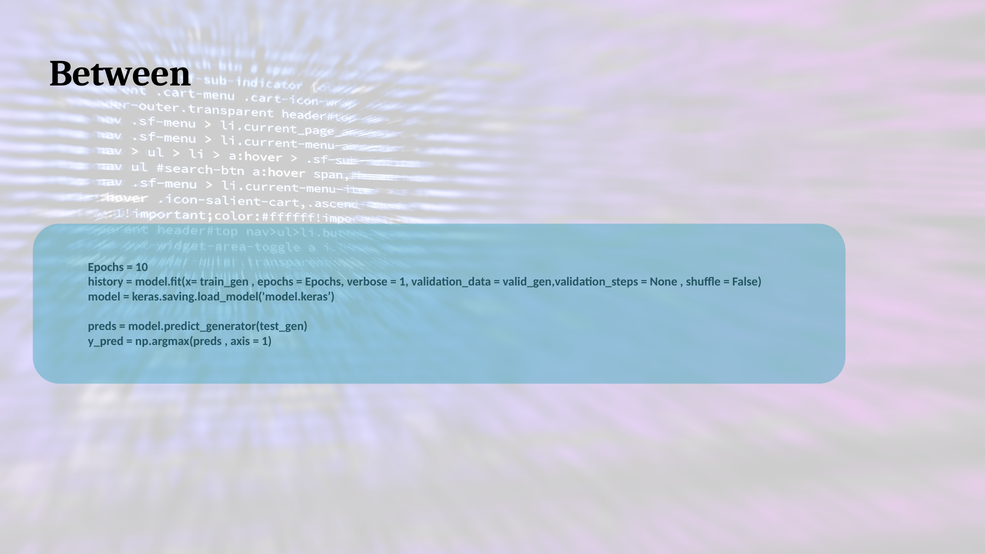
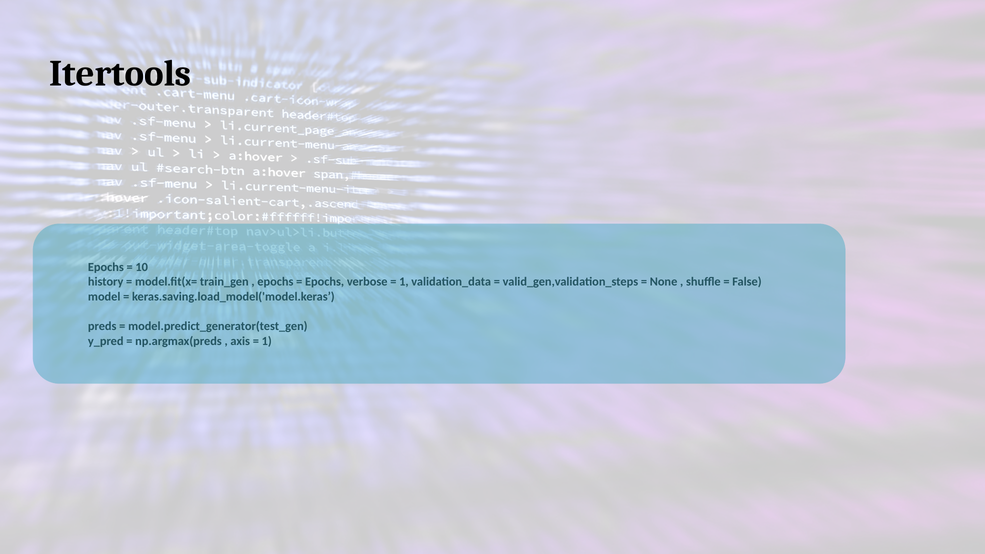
Between: Between -> Itertools (120, 74)
